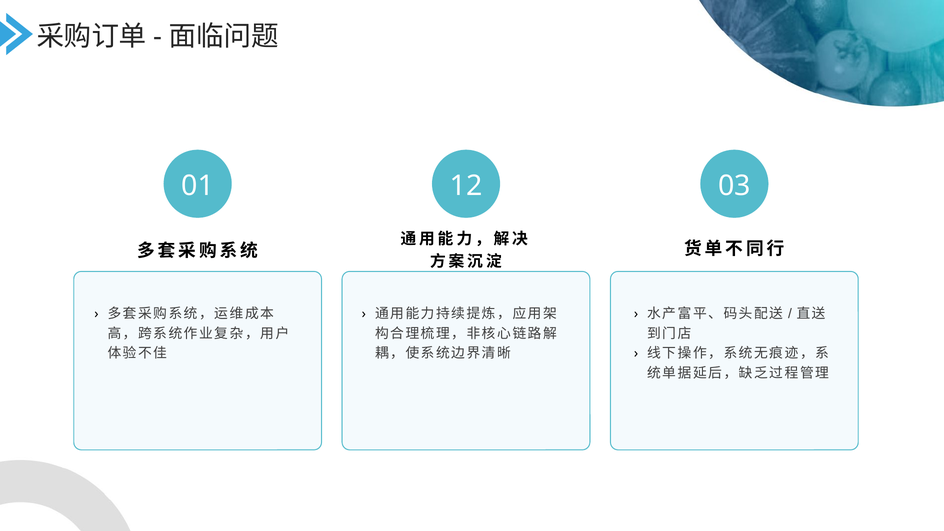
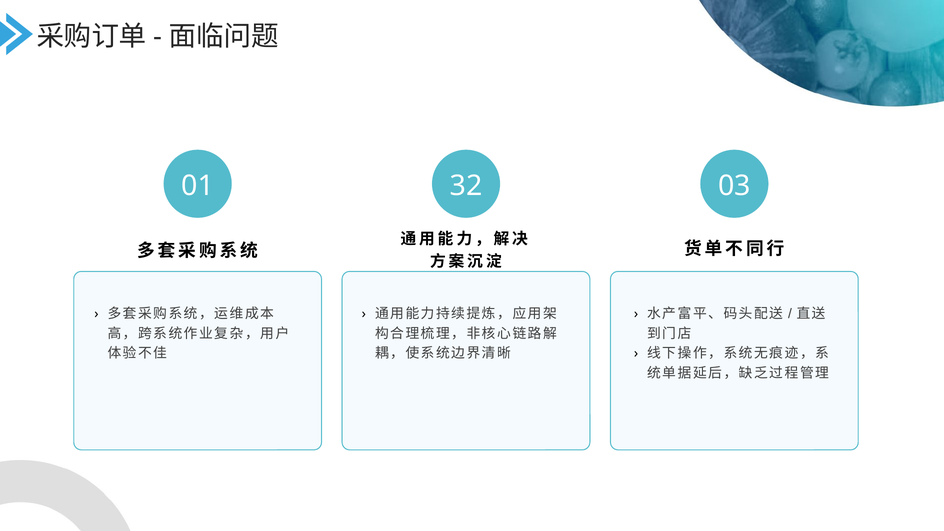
12: 12 -> 32 (466, 186)
